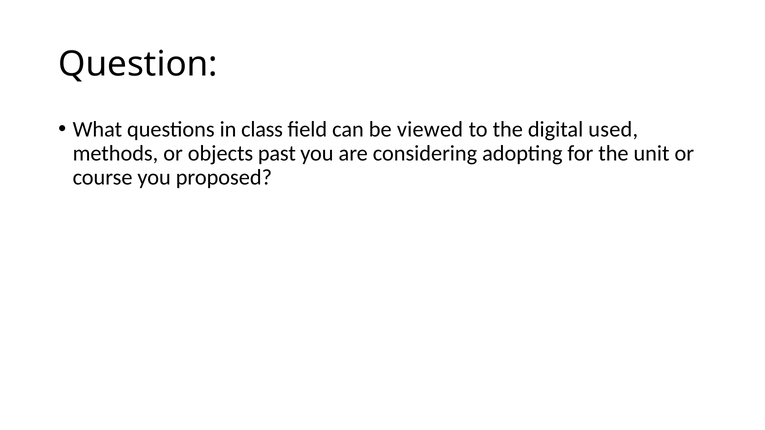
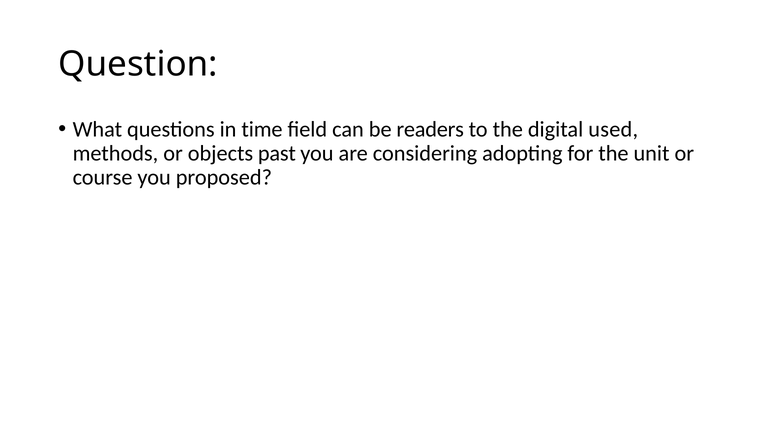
class: class -> time (262, 129)
viewed: viewed -> readers (430, 129)
